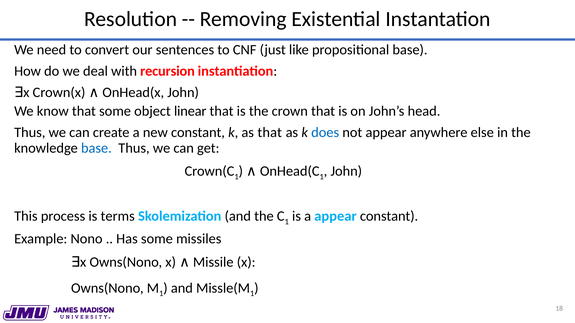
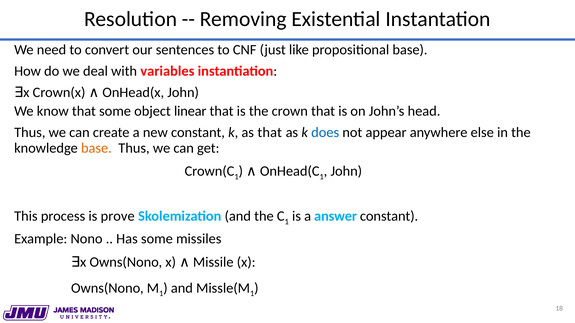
recursion: recursion -> variables (167, 71)
base colour: blue -> orange (96, 148)
terms: terms -> prove (118, 217)
a appear: appear -> answer (336, 217)
